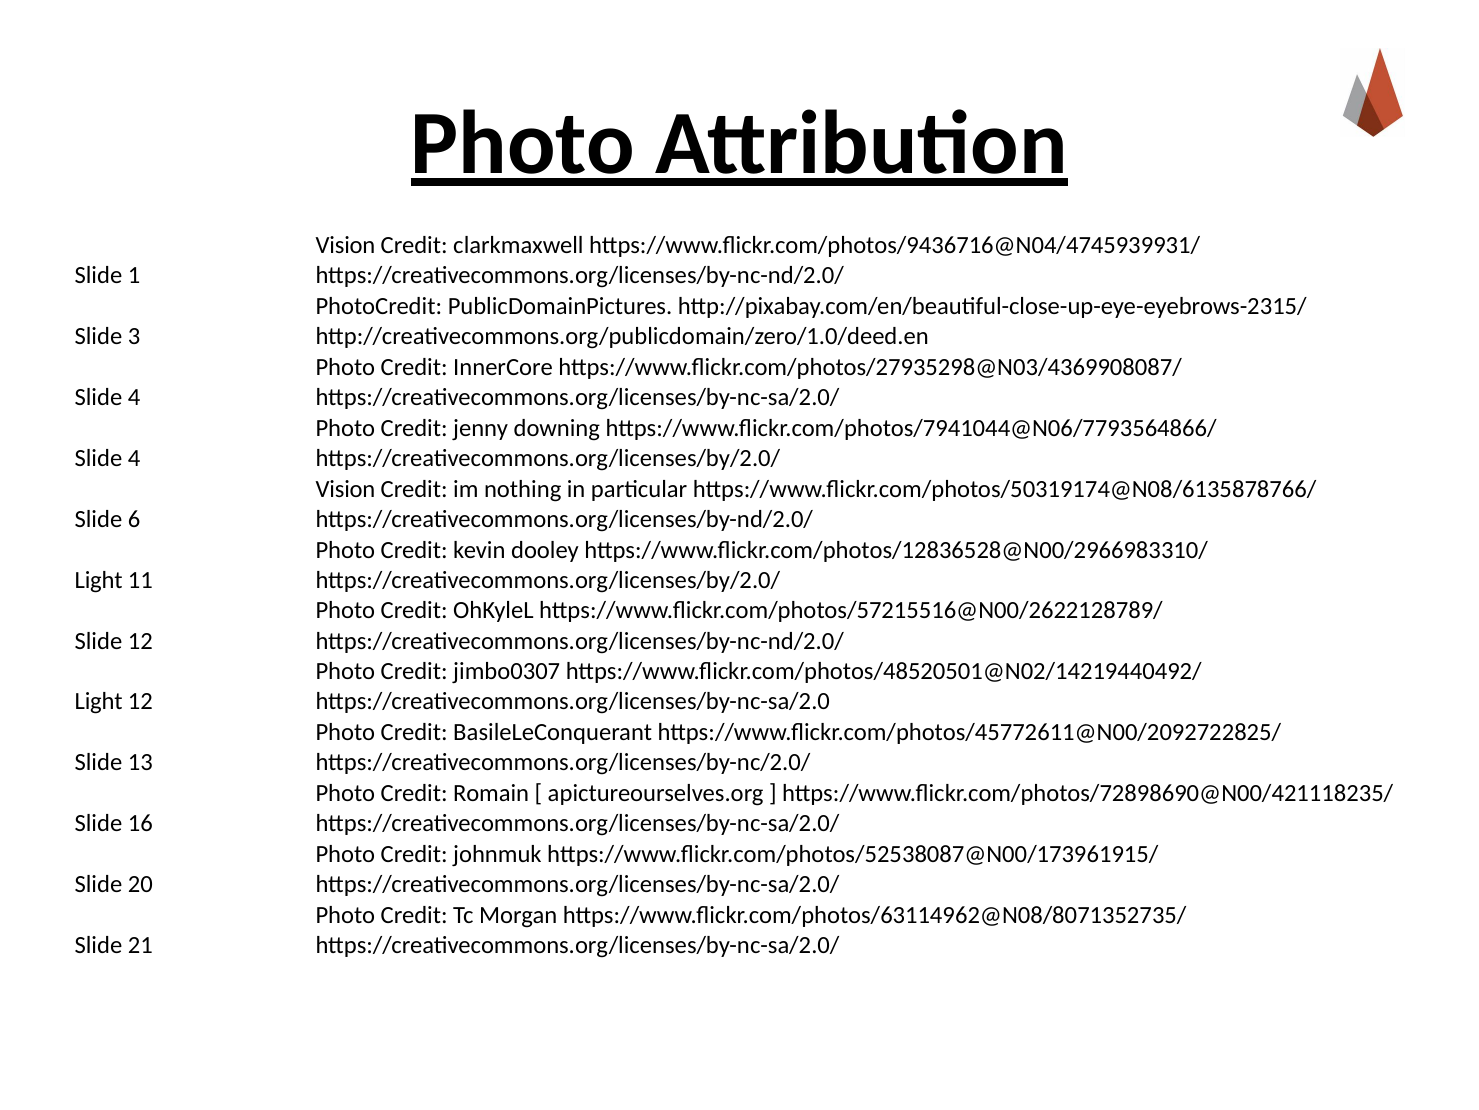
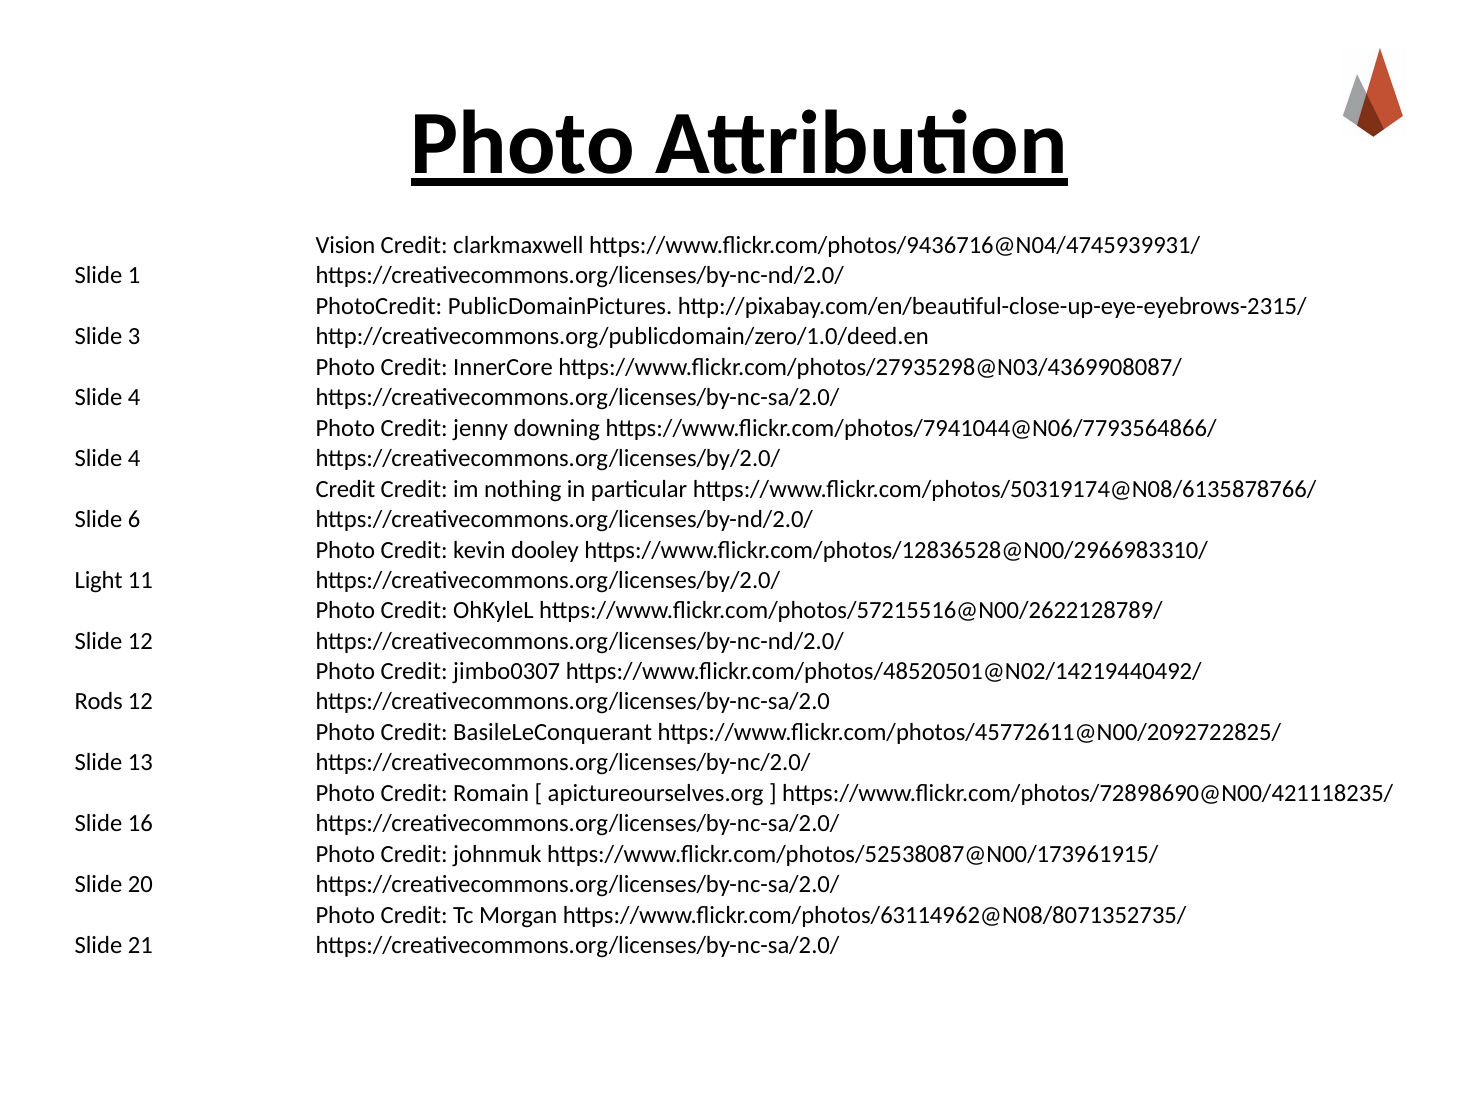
Vision: Vision -> Credit (346, 489)
Light: Light -> Rods (99, 701)
